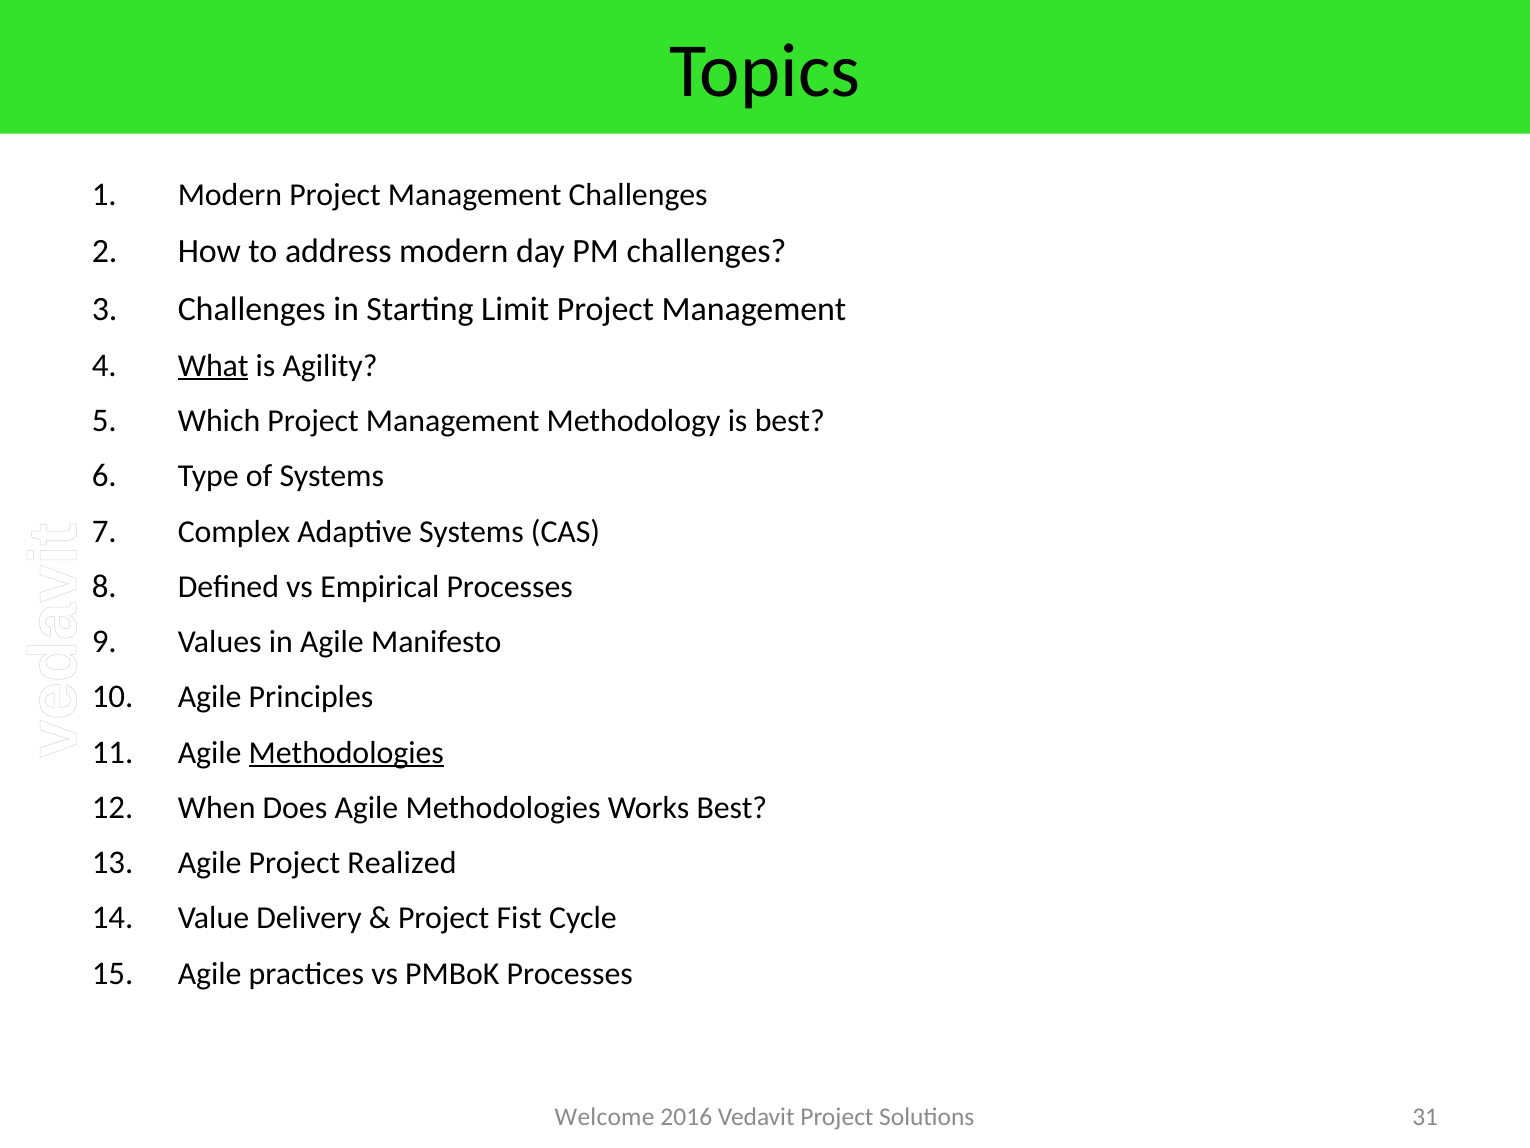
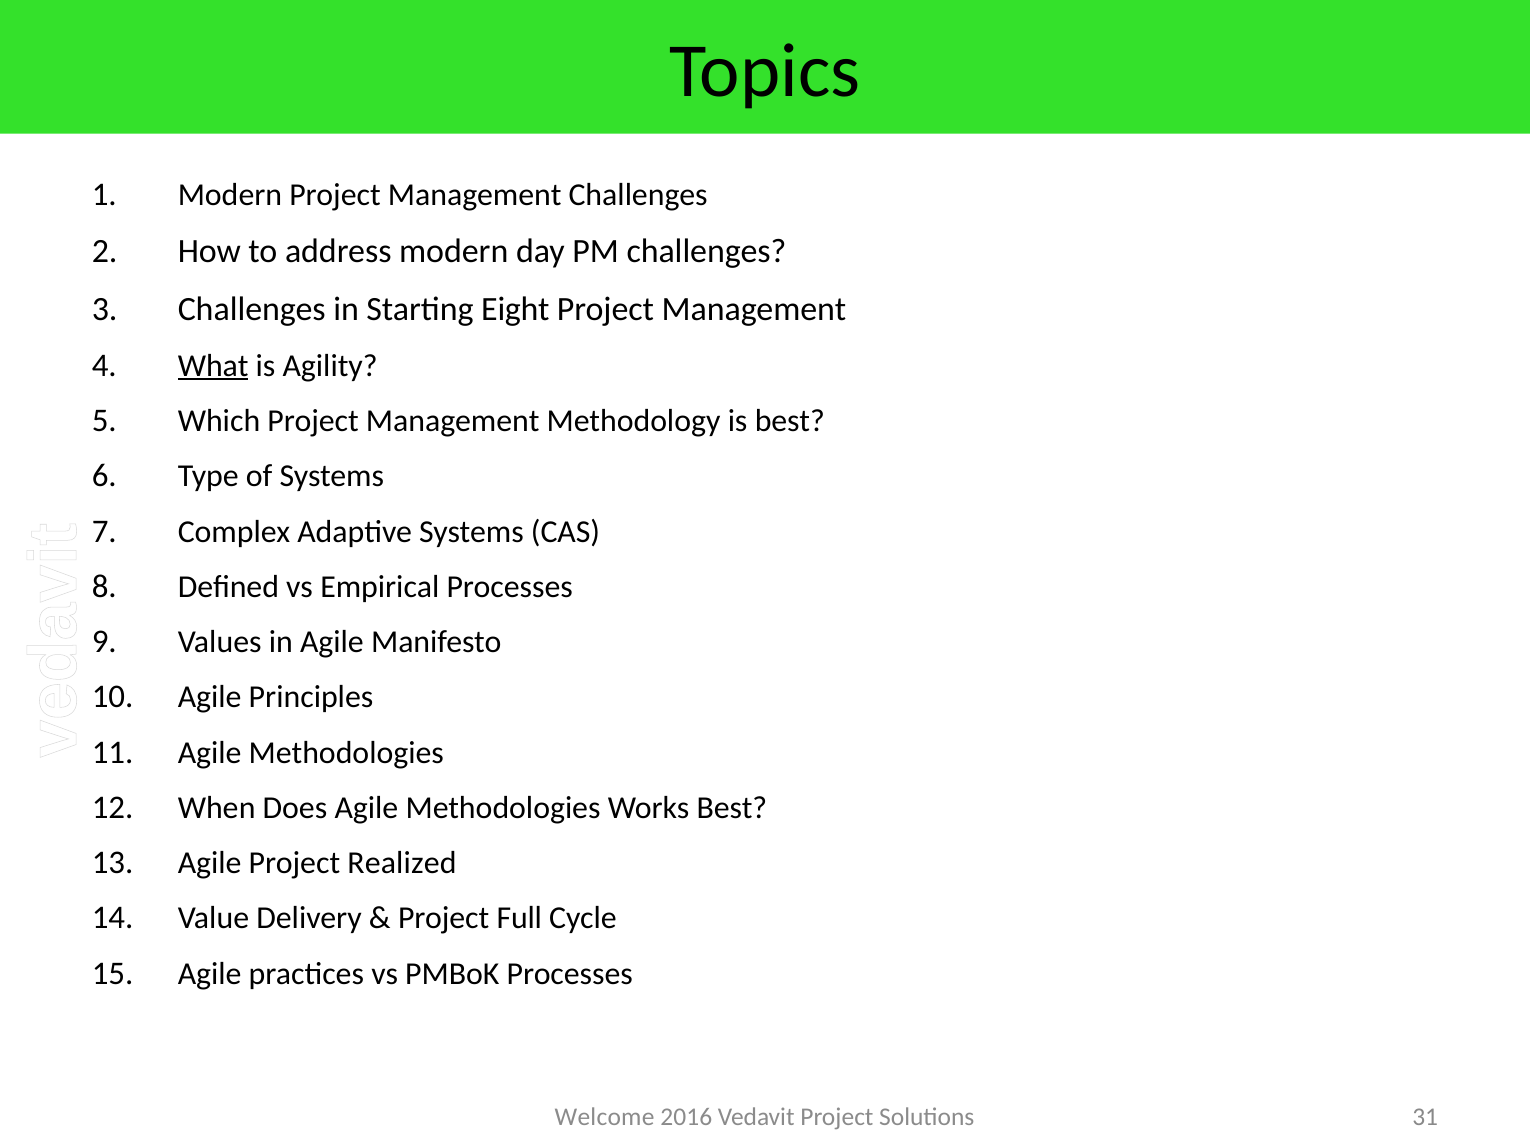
Limit: Limit -> Eight (515, 309)
Methodologies underline: present -> none (346, 752)
Fist: Fist -> Full (519, 918)
